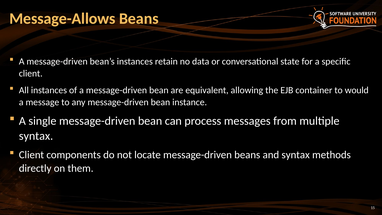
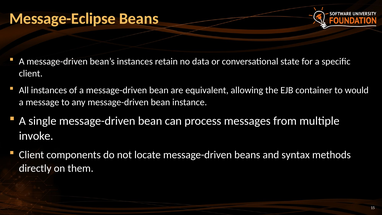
Message-Allows: Message-Allows -> Message-Eclipse (62, 19)
syntax: syntax -> invoke (36, 136)
